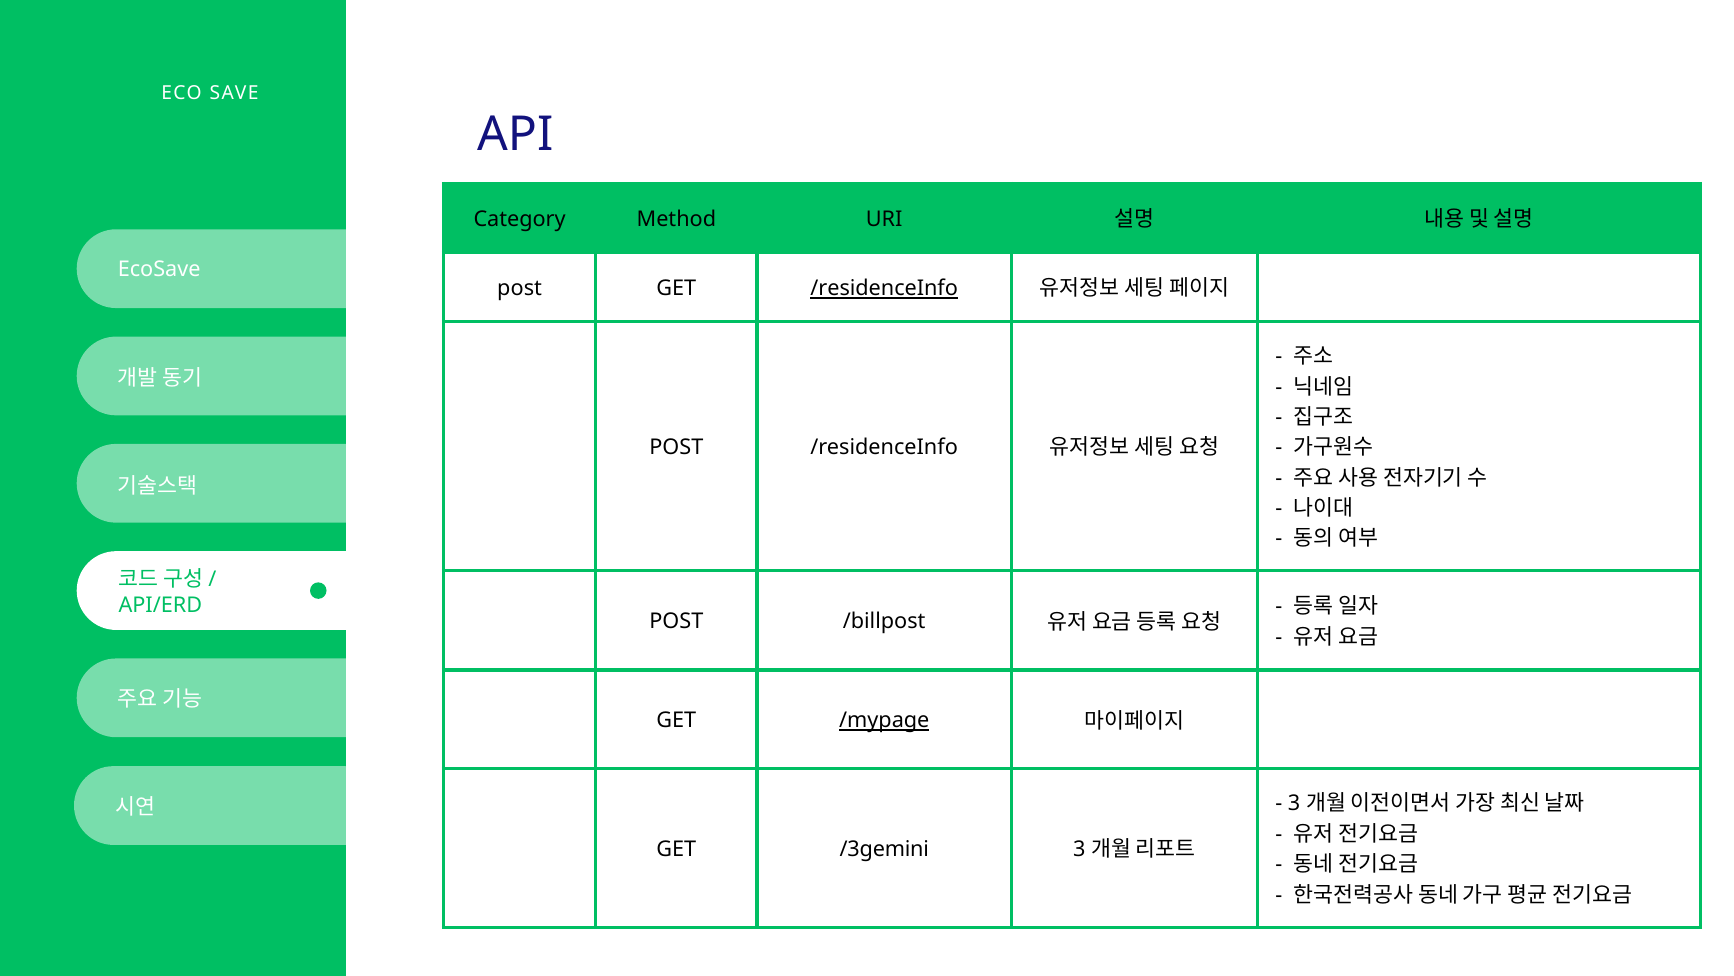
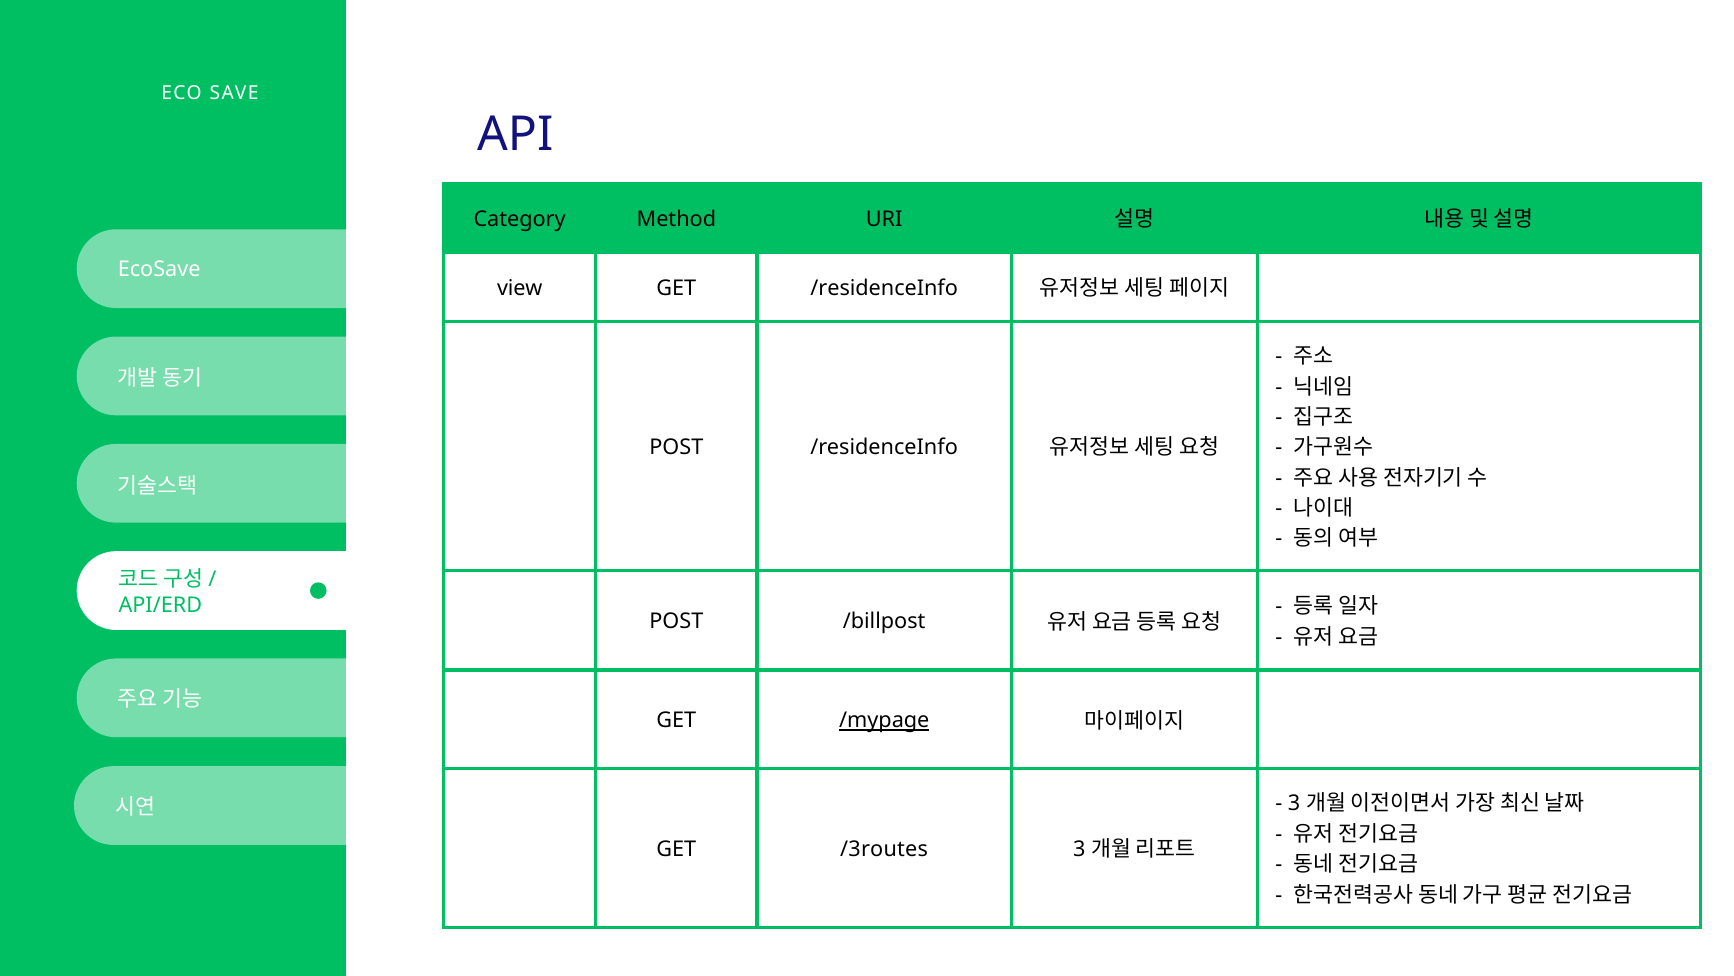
post: post -> view (520, 288)
/residenceInfo underline: present -> none (884, 288)
/3gemini: /3gemini -> /3routes (884, 849)
